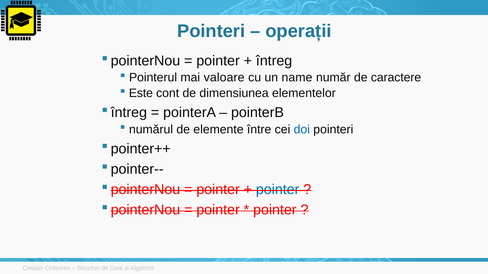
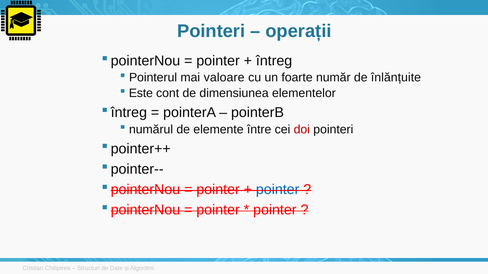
name: name -> foarte (297, 78)
caractere: caractere -> înlănțuite (396, 78)
doi colour: blue -> red (302, 130)
